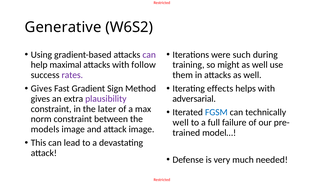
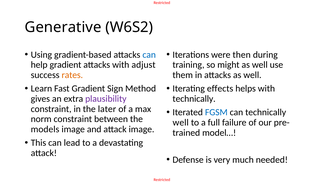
can colour: purple -> blue (149, 55)
such: such -> then (242, 55)
help maximal: maximal -> gradient (65, 65)
follow: follow -> adjust (144, 65)
rates colour: purple -> orange (72, 75)
Gives: Gives -> Learn (41, 89)
adversarial: adversarial -> technically (194, 99)
